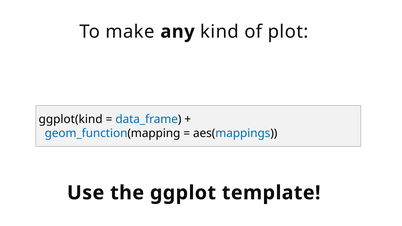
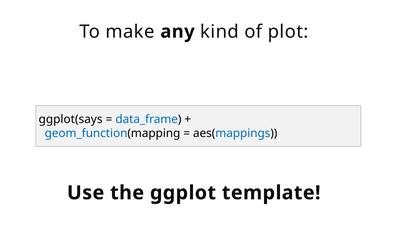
ggplot(kind: ggplot(kind -> ggplot(says (71, 119)
